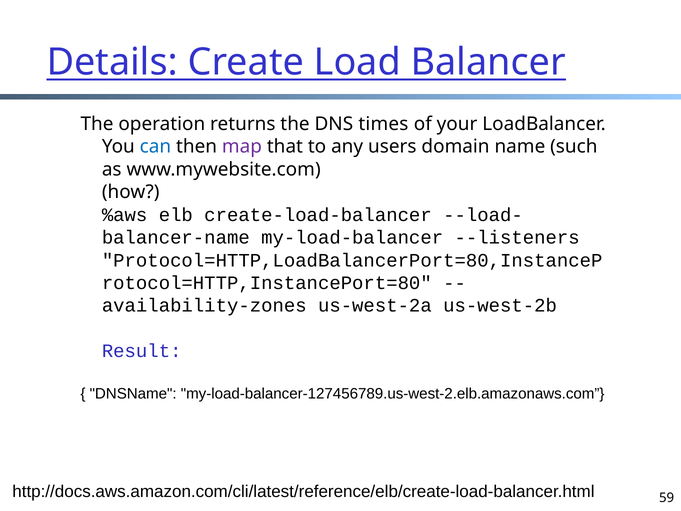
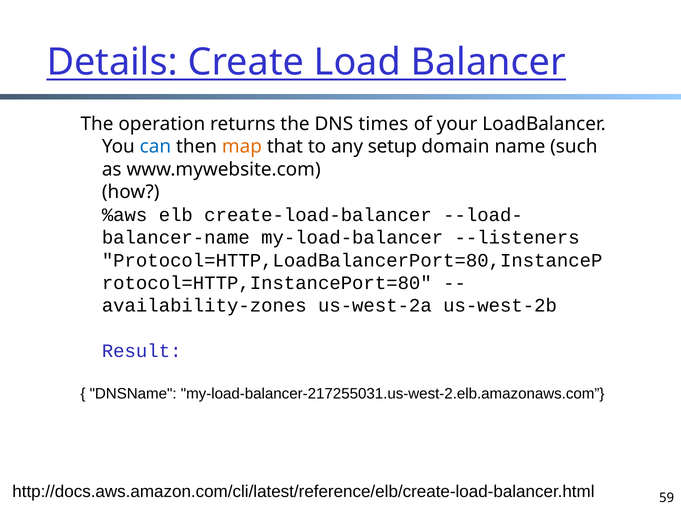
map colour: purple -> orange (242, 147)
users: users -> setup (392, 147)
my-load-balancer-127456789.us-west-2.elb.amazonaws.com: my-load-balancer-127456789.us-west-2.elb.amazonaws.com -> my-load-balancer-217255031.us-west-2.elb.amazonaws.com (393, 394)
